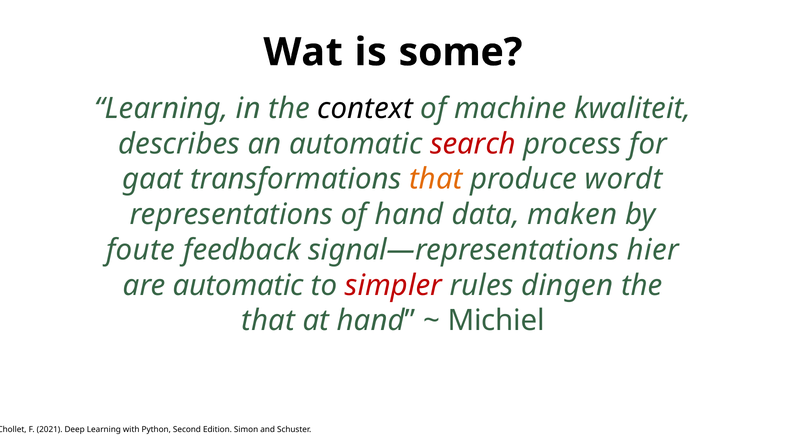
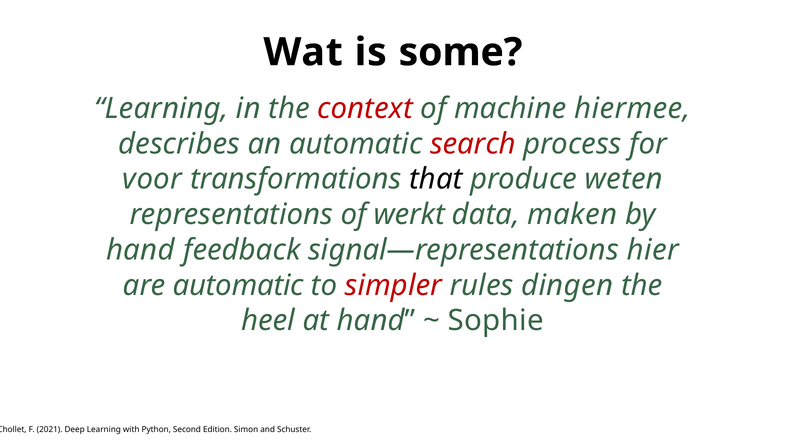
context colour: black -> red (365, 109)
kwaliteit: kwaliteit -> hiermee (632, 109)
gaat: gaat -> voor (152, 179)
that colour: orange -> black (436, 179)
wordt: wordt -> weten (624, 179)
of hand: hand -> werkt (409, 215)
foute: foute -> hand (140, 250)
that: that -> heel (268, 321)
Michiel: Michiel -> Sophie (496, 321)
